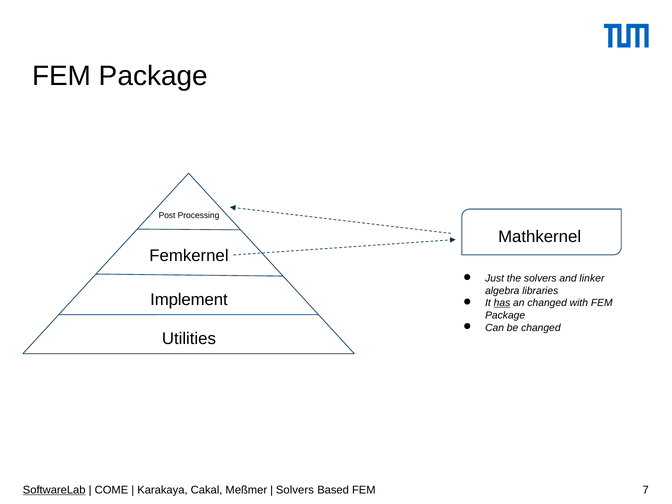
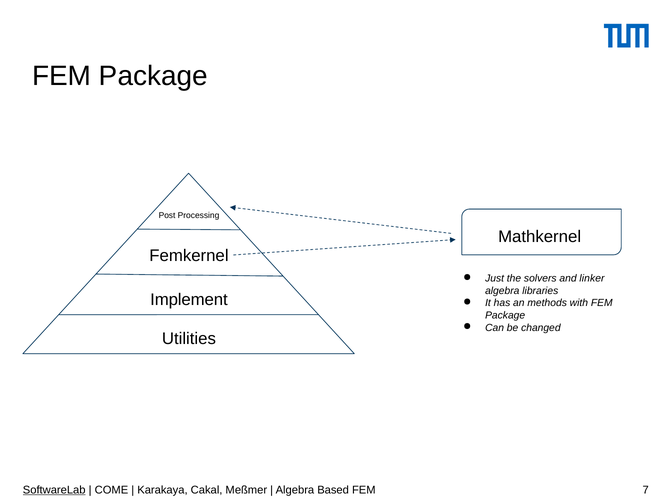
has underline: present -> none (502, 303)
an changed: changed -> methods (547, 303)
Solvers: Solvers -> Algebra (295, 490)
